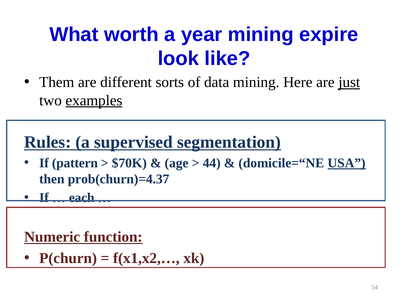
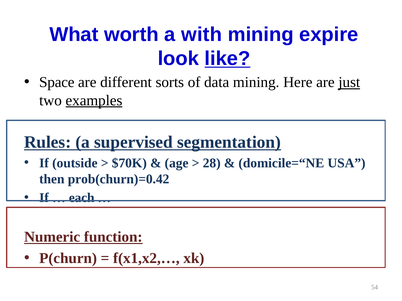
year: year -> with (202, 35)
like underline: none -> present (227, 59)
Them: Them -> Space (57, 82)
pattern: pattern -> outside (75, 163)
44: 44 -> 28 (212, 163)
USA underline: present -> none (347, 163)
prob(churn)=4.37: prob(churn)=4.37 -> prob(churn)=0.42 (119, 179)
